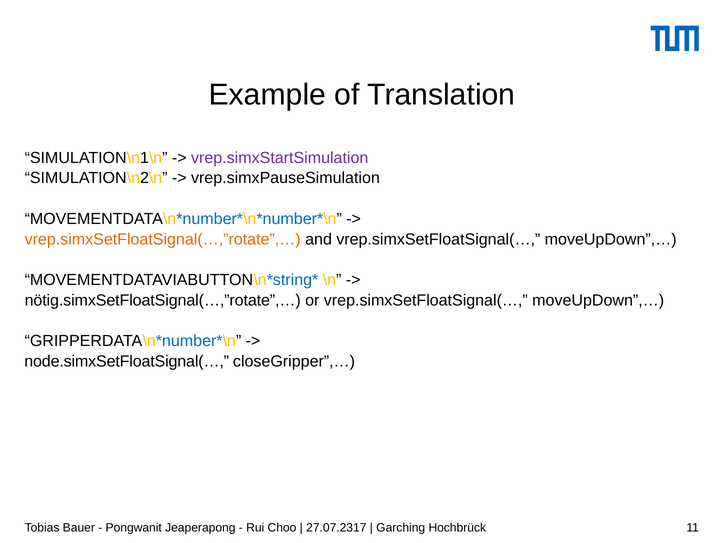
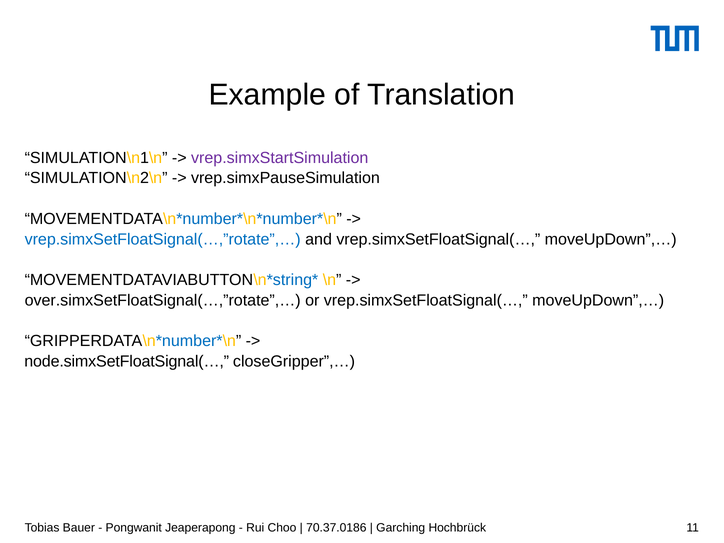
vrep.simxSetFloatSignal(…,”rotate”,… colour: orange -> blue (163, 239)
nötig.simxSetFloatSignal(…,”rotate”,…: nötig.simxSetFloatSignal(…,”rotate”,… -> over.simxSetFloatSignal(…,”rotate”,… (163, 300)
27.07.2317: 27.07.2317 -> 70.37.0186 (336, 528)
